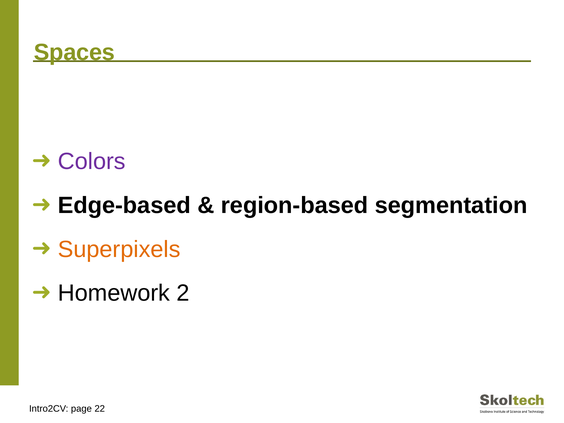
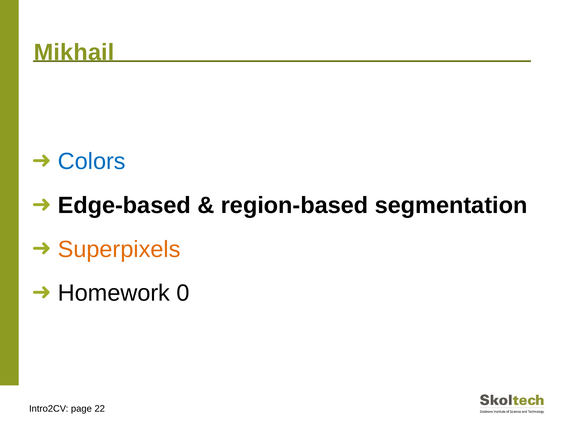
Spaces: Spaces -> Mikhail (74, 52)
Colors colour: purple -> blue (92, 161)
2: 2 -> 0 (183, 293)
